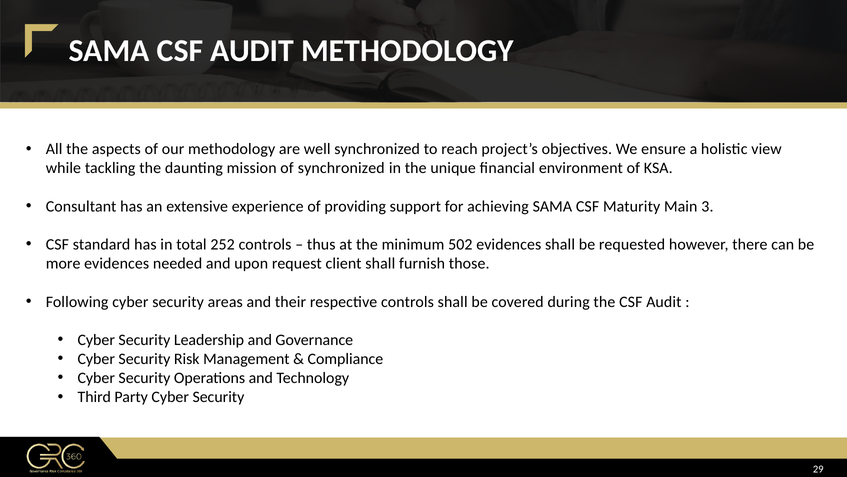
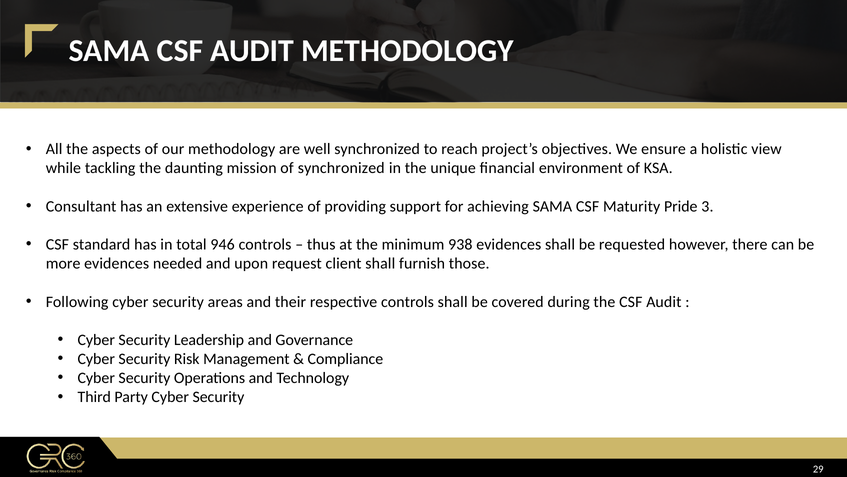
Main: Main -> Pride (681, 206)
252: 252 -> 946 (223, 244)
502: 502 -> 938 (460, 244)
